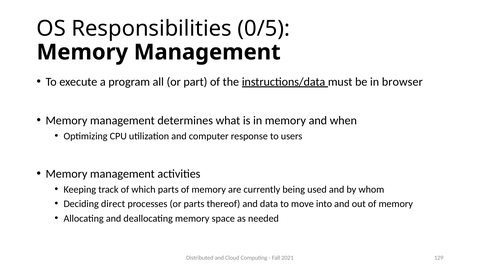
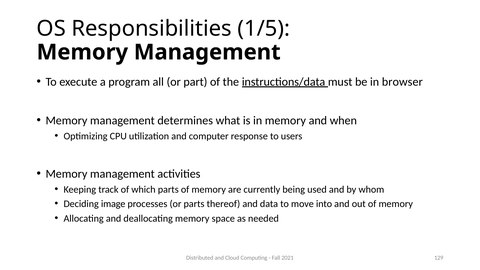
0/5: 0/5 -> 1/5 (264, 28)
direct: direct -> image (113, 204)
